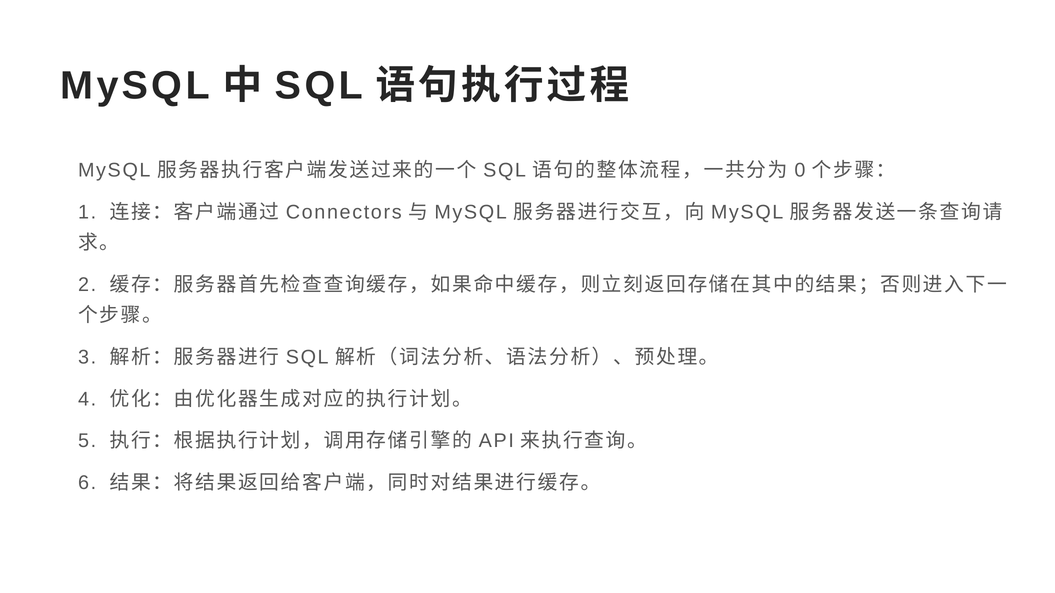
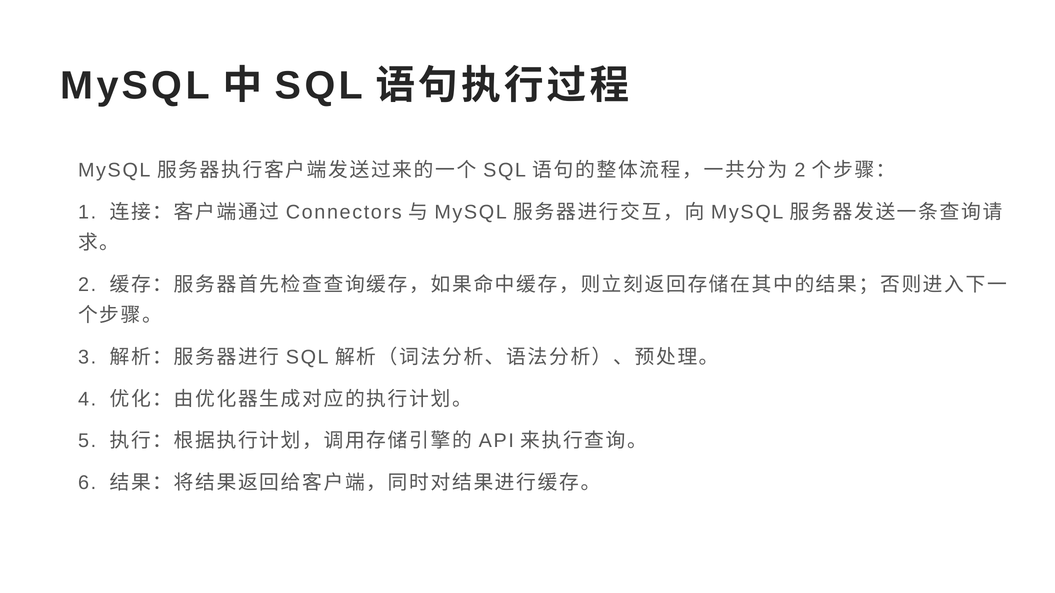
0: 0 -> 2 (800, 170)
